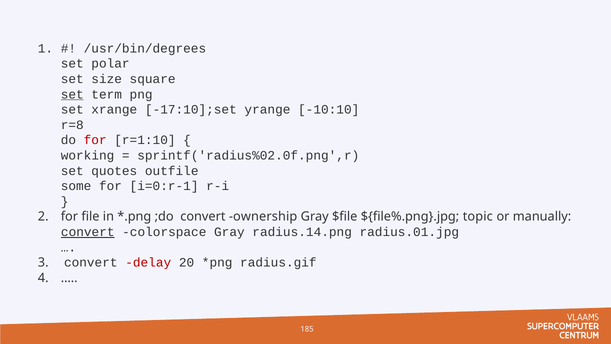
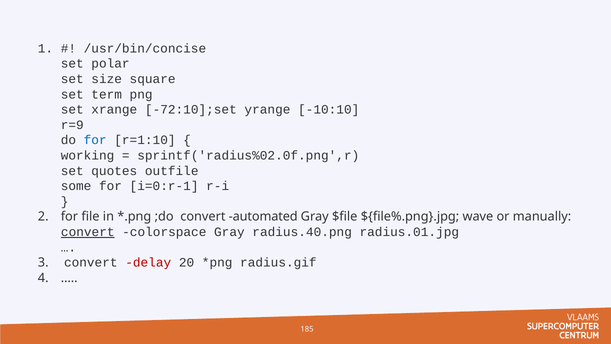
/usr/bin/degrees: /usr/bin/degrees -> /usr/bin/concise (145, 48)
set underline: present -> none (72, 94)
-17:10];set: -17:10];set -> -72:10];set (191, 110)
r=8: r=8 -> r=9 (72, 125)
for colour: red -> blue (95, 140)
ownership: ownership -> automated (263, 217)
topic: topic -> wave (478, 217)
radius.14.png: radius.14.png -> radius.40.png (302, 232)
